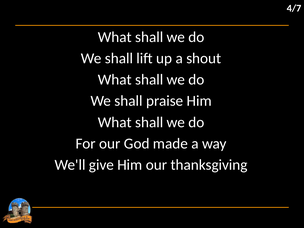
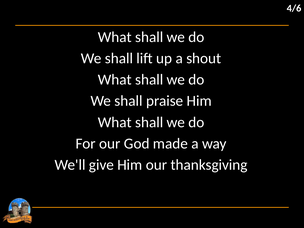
4/7: 4/7 -> 4/6 (294, 8)
